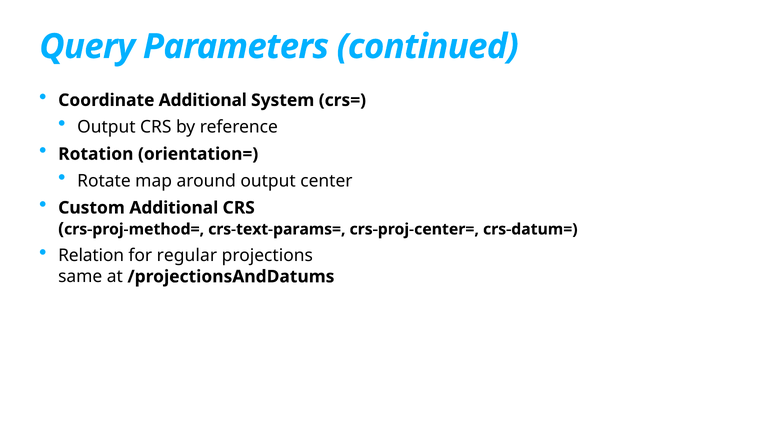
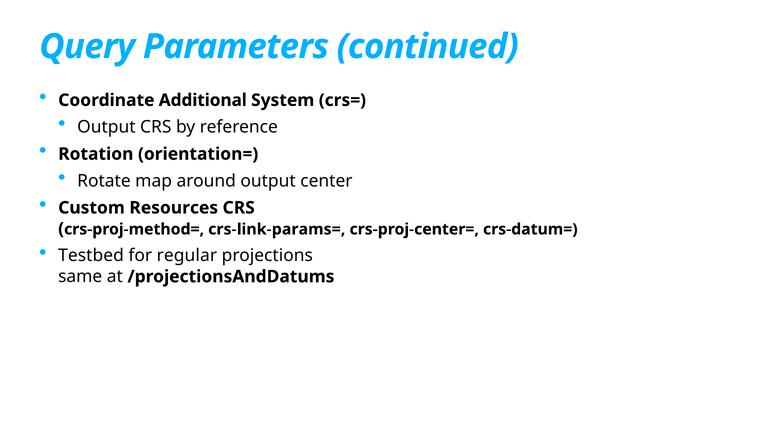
Custom Additional: Additional -> Resources (174, 208)
crs-text-params=: crs-text-params= -> crs-link-params= (277, 229)
Relation: Relation -> Testbed (91, 255)
